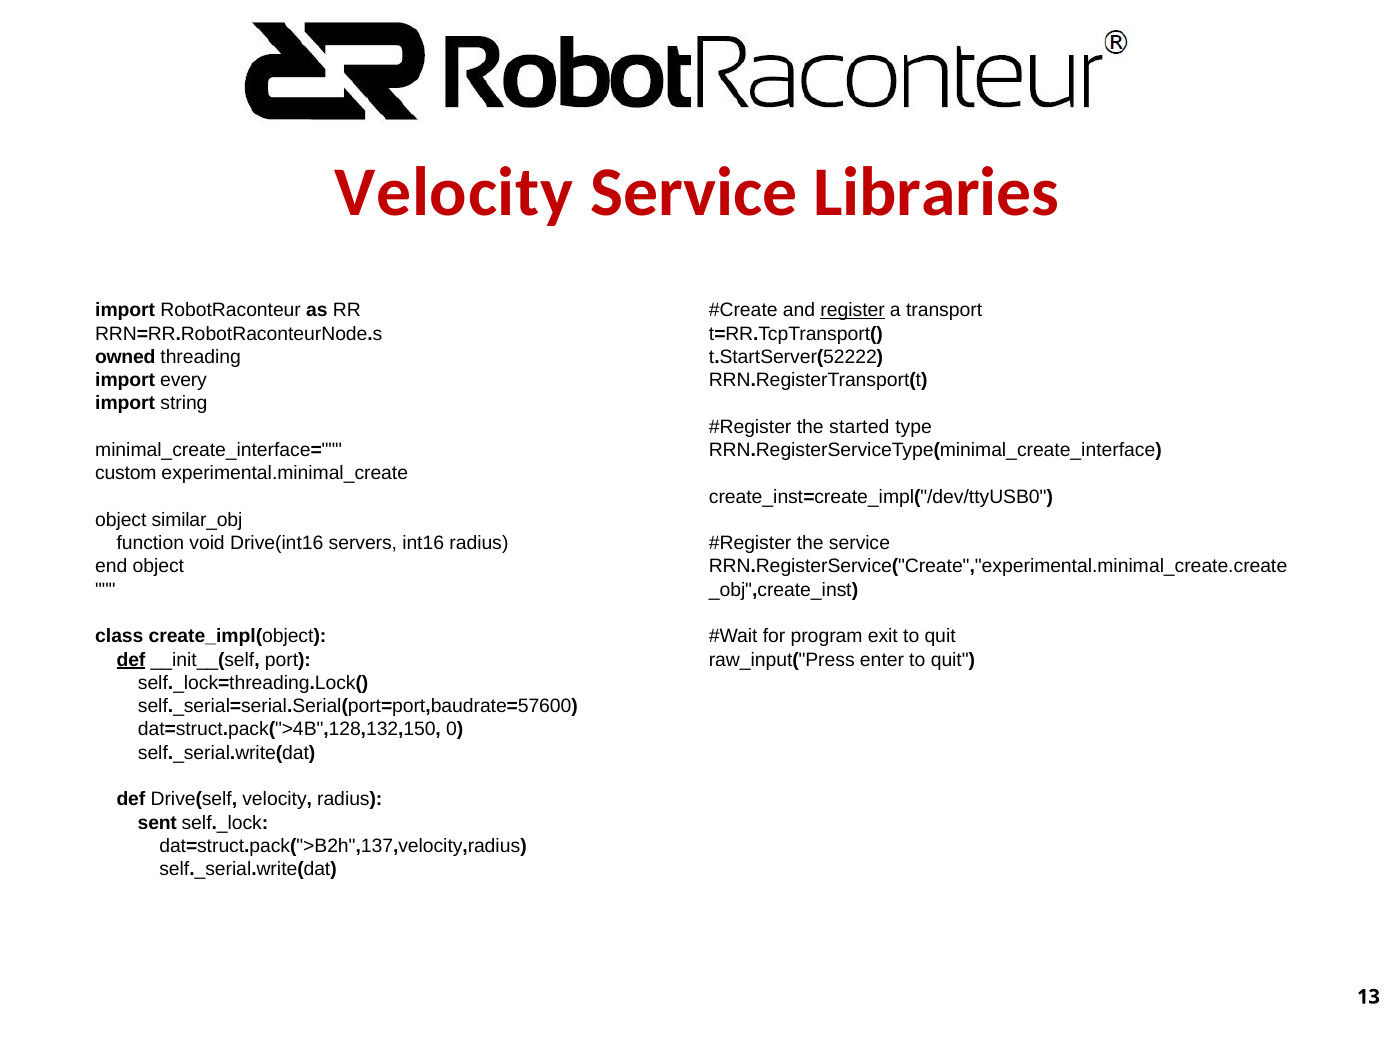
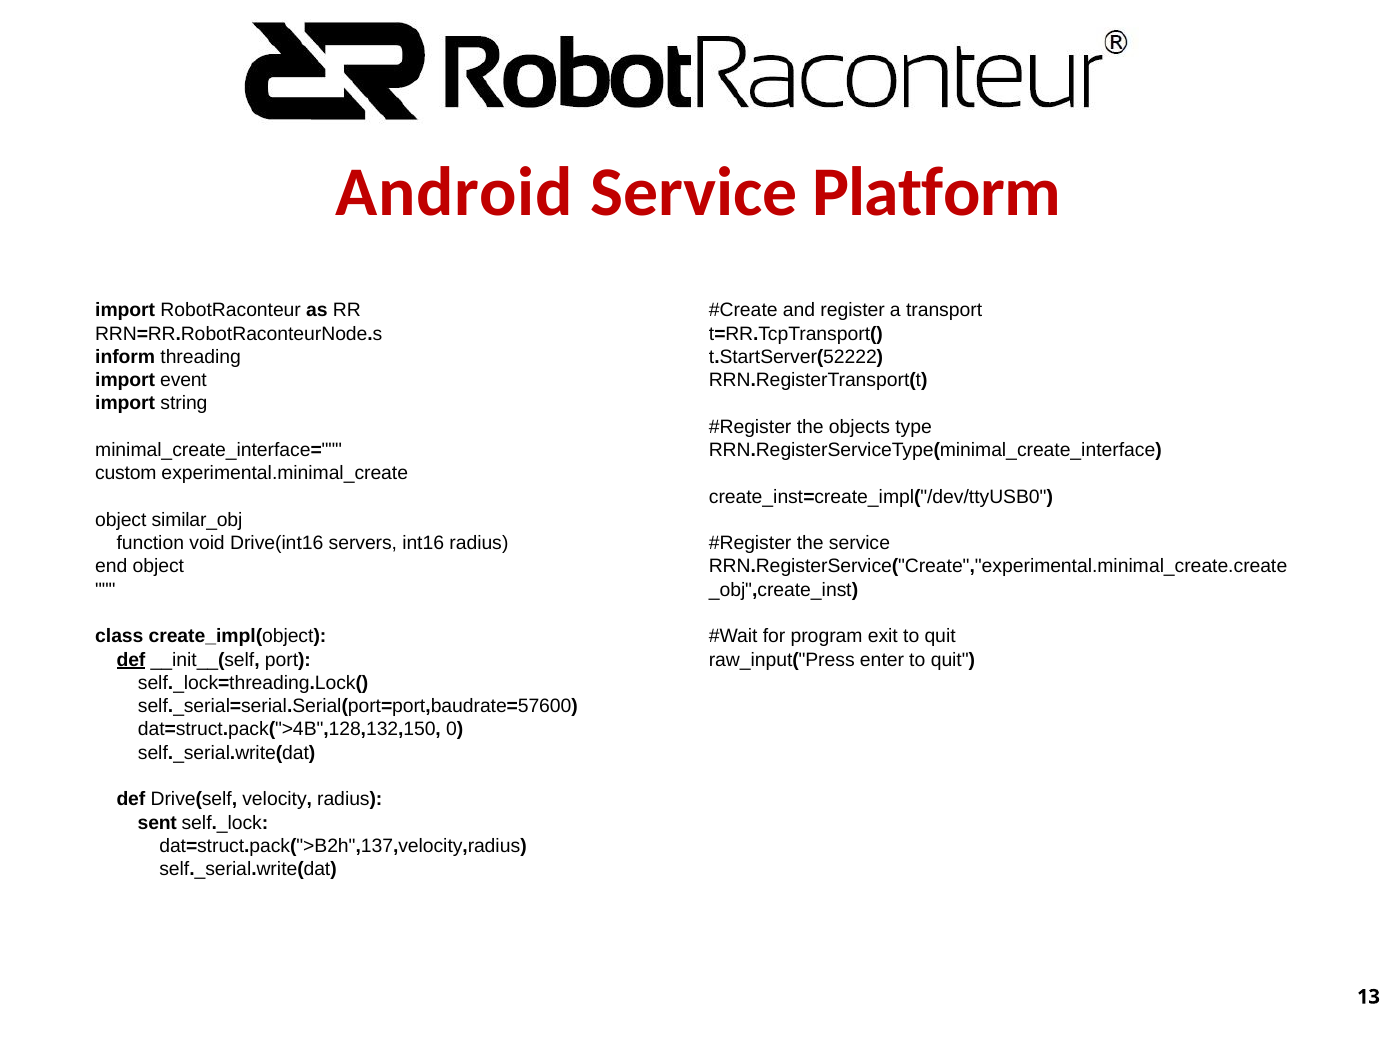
Velocity: Velocity -> Android (454, 193)
Libraries: Libraries -> Platform (936, 193)
register underline: present -> none (853, 310)
owned: owned -> inform (125, 357)
every: every -> event (184, 380)
started: started -> objects (859, 427)
